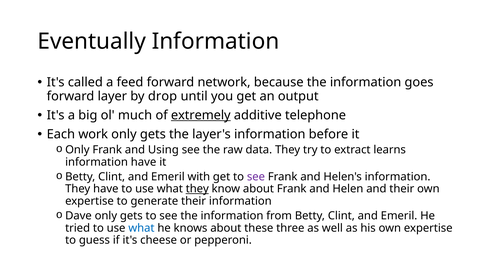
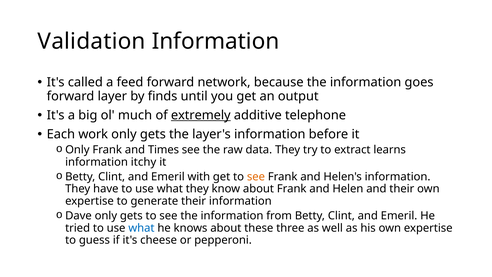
Eventually: Eventually -> Validation (92, 41)
drop: drop -> finds (163, 96)
Using: Using -> Times (163, 150)
information have: have -> itchy (144, 162)
see colour: purple -> orange (256, 177)
they underline: present -> none (197, 189)
